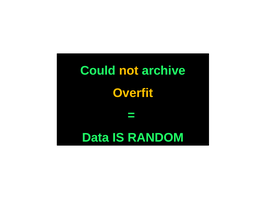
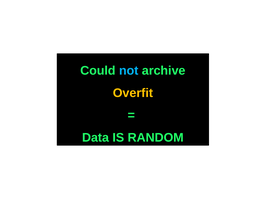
not colour: yellow -> light blue (129, 71)
